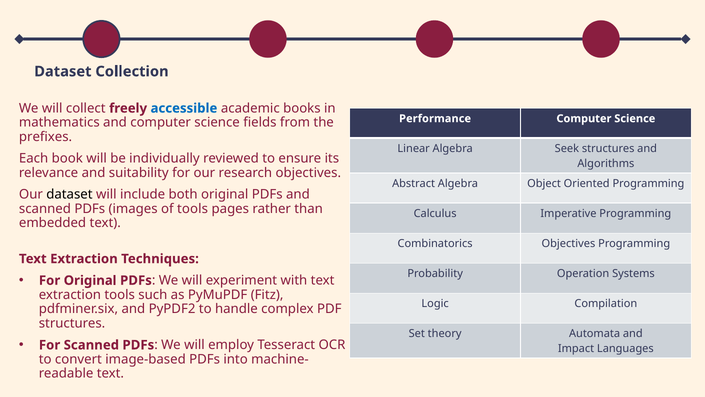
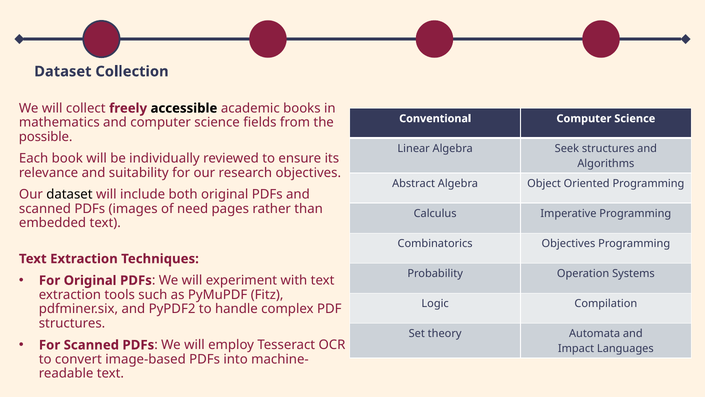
accessible colour: blue -> black (184, 108)
Performance: Performance -> Conventional (435, 118)
prefixes: prefixes -> possible (46, 137)
of tools: tools -> need (193, 209)
